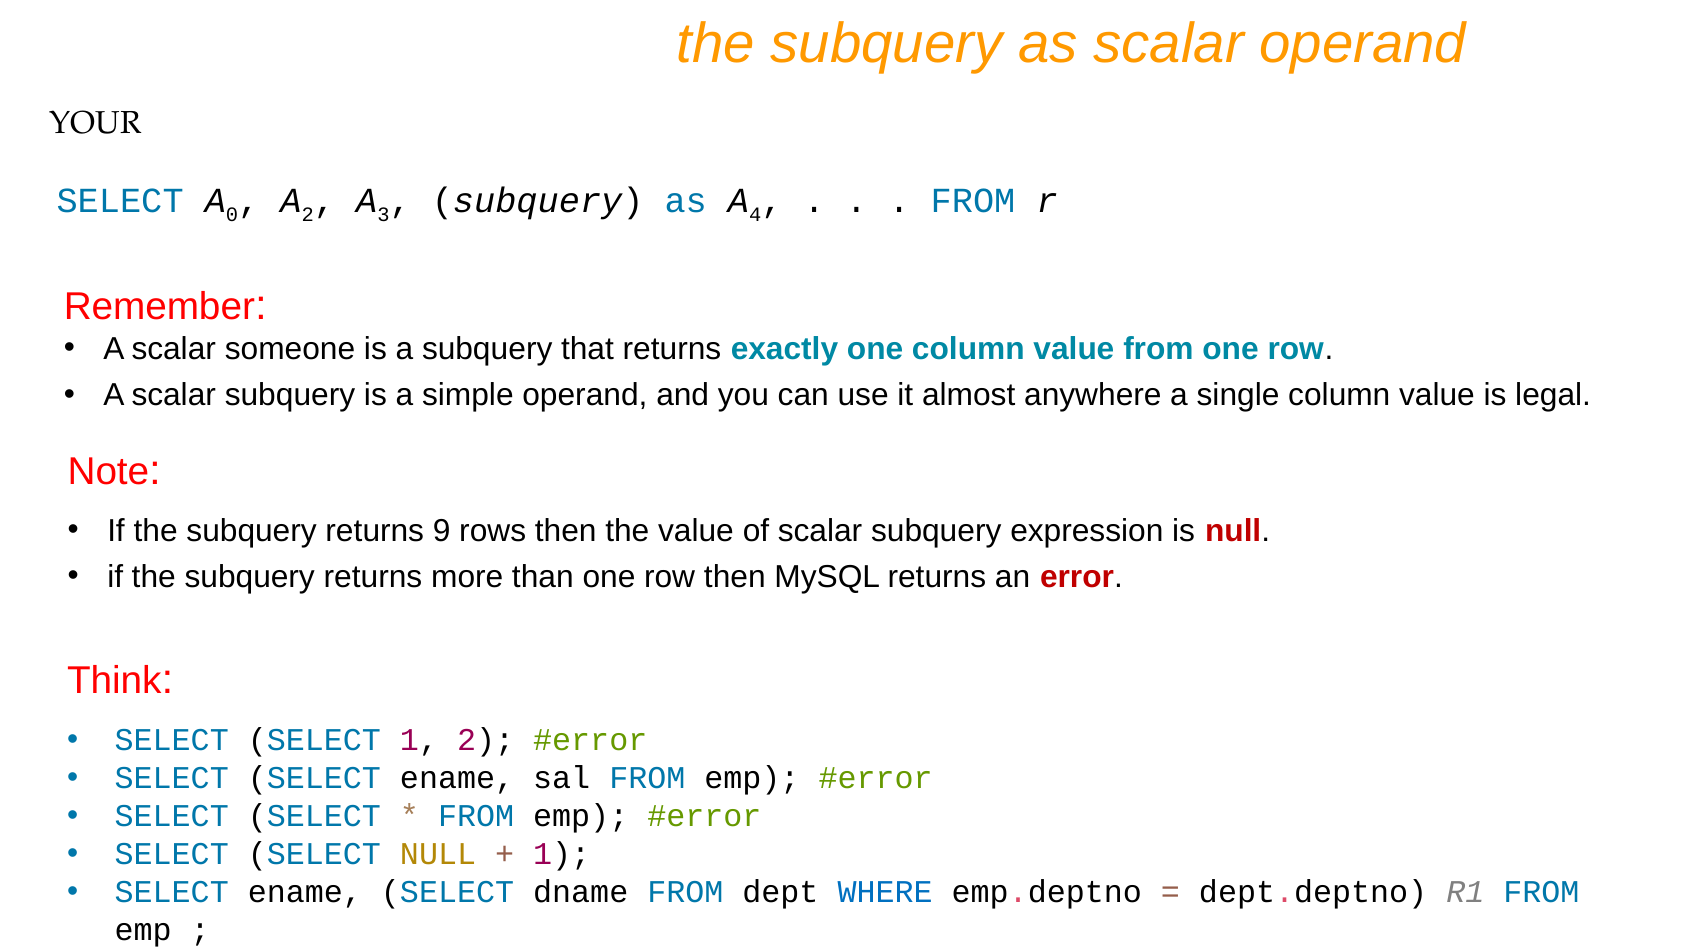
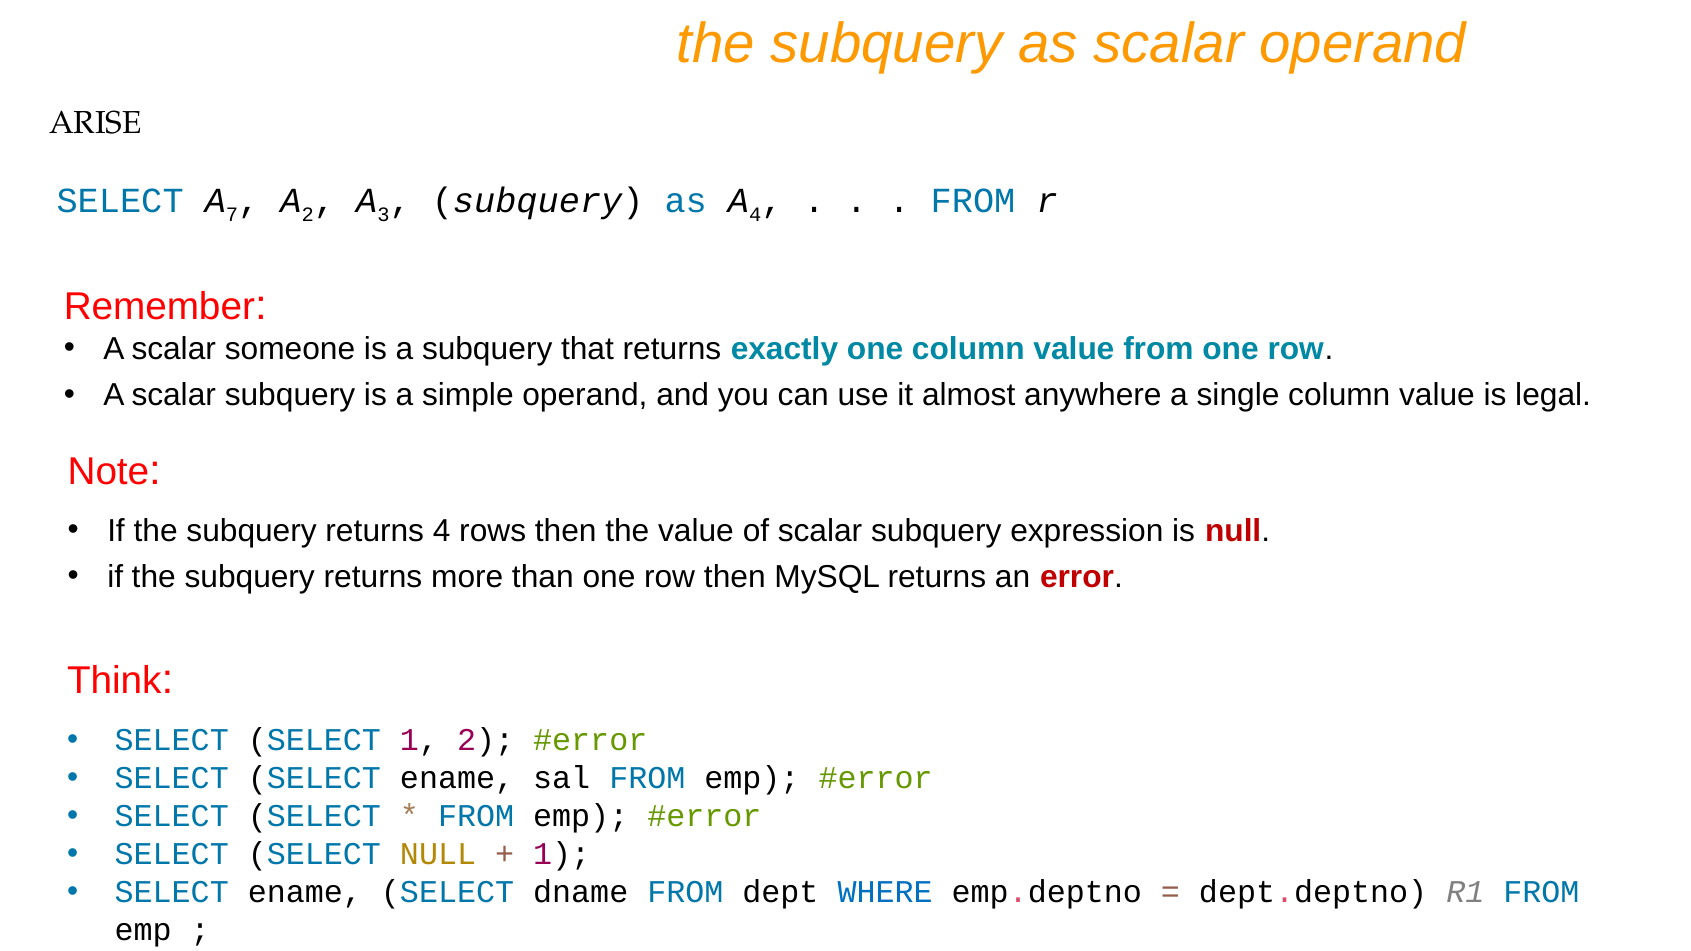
YOUR: YOUR -> ARISE (95, 124)
0: 0 -> 7 (232, 214)
returns 9: 9 -> 4 (442, 531)
